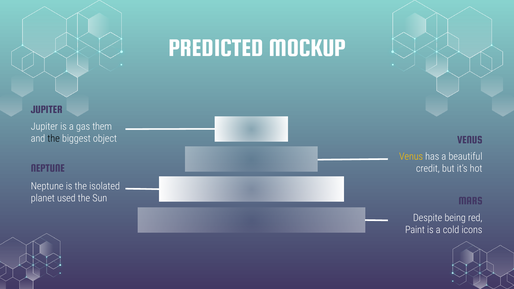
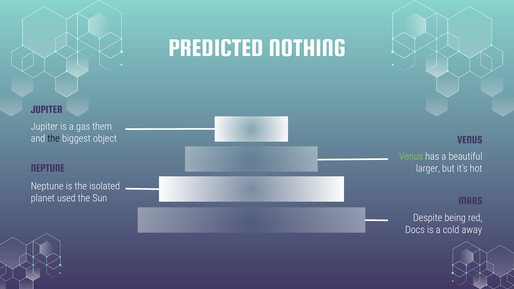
MOCKUP: MOCKUP -> NOTHING (307, 48)
Venus colour: yellow -> light green (411, 157)
credit: credit -> larger (428, 169)
Paint: Paint -> Docs (415, 230)
icons: icons -> away (472, 230)
